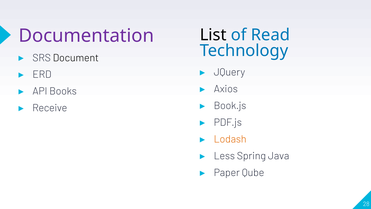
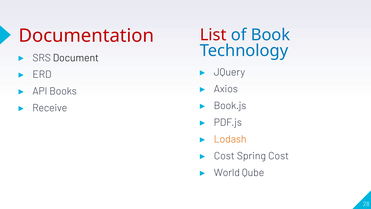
List colour: black -> red (213, 35)
Read: Read -> Book (271, 35)
Documentation colour: purple -> red (86, 36)
Less: Less -> Cost (224, 156)
Spring Java: Java -> Cost (279, 156)
Paper: Paper -> World (227, 172)
